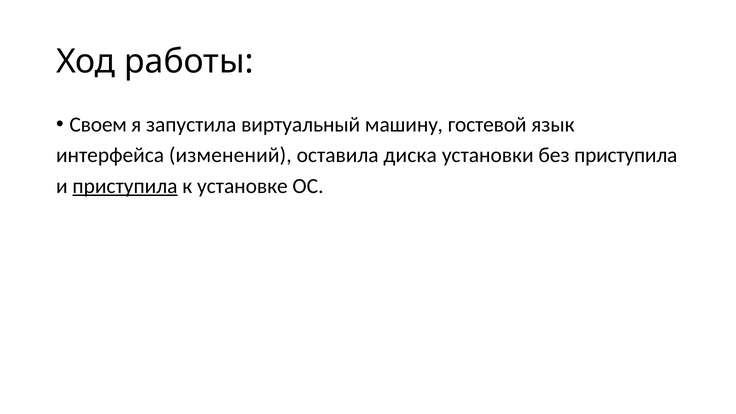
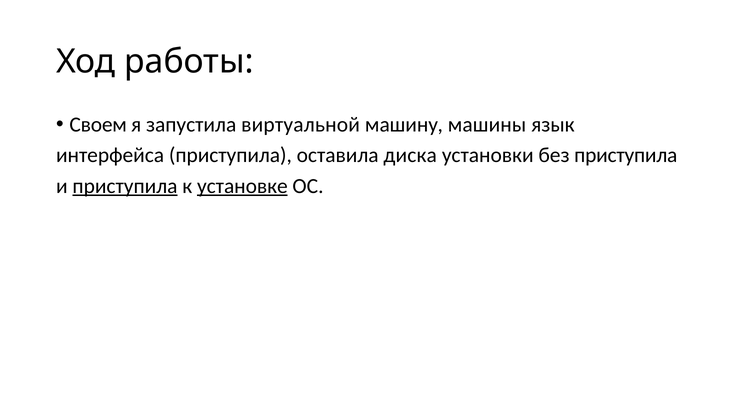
виртуальный: виртуальный -> виртуальной (301, 124)
гостевой: гостевой -> машины (487, 124)
интерфейса изменений: изменений -> приступила (230, 155)
установке underline: none -> present (242, 186)
